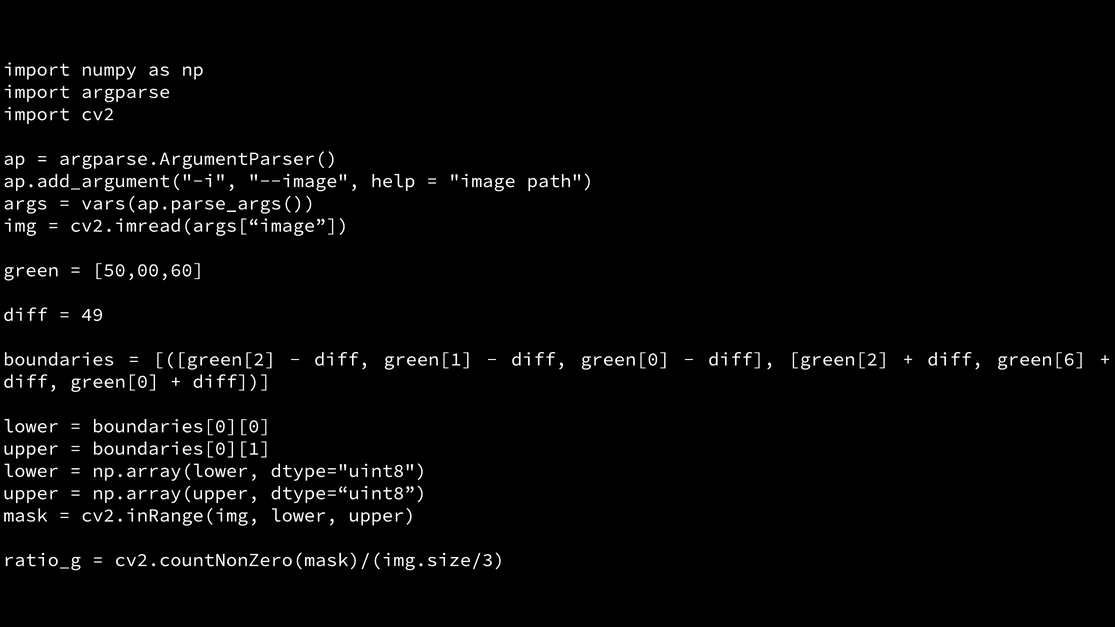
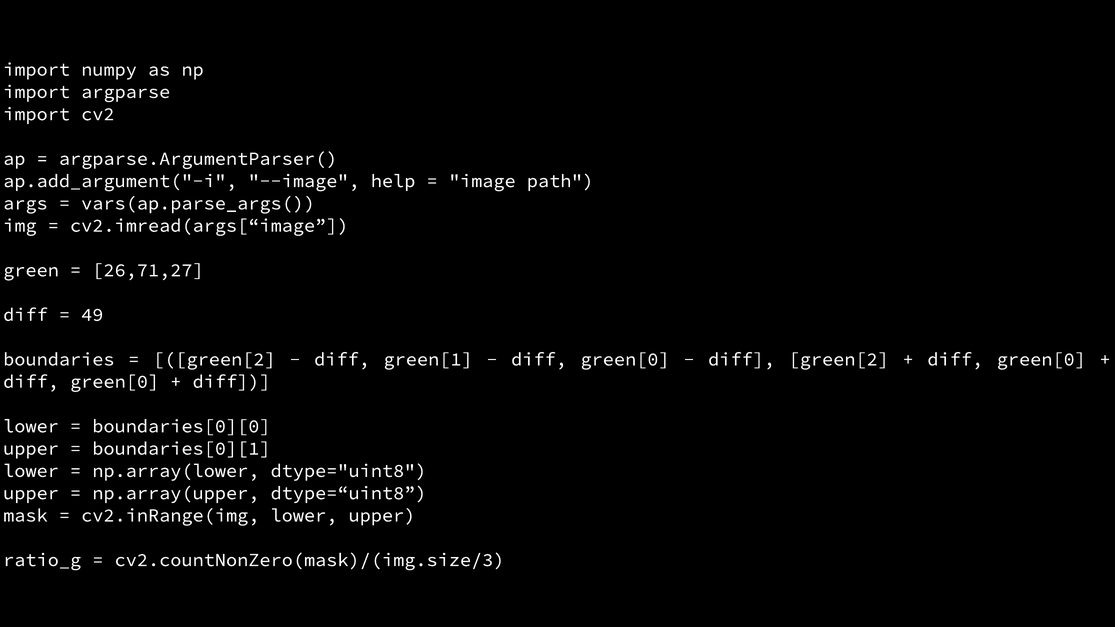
50,00,60: 50,00,60 -> 26,71,27 (148, 270)
green[6: green[6 -> green[0 (1041, 359)
